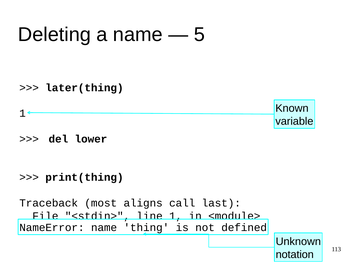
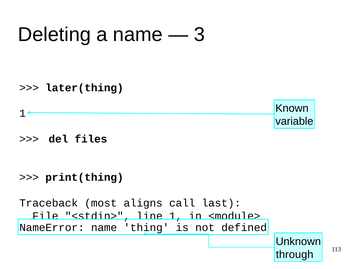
5: 5 -> 3 (199, 35)
lower: lower -> files (91, 139)
notation: notation -> through (295, 255)
